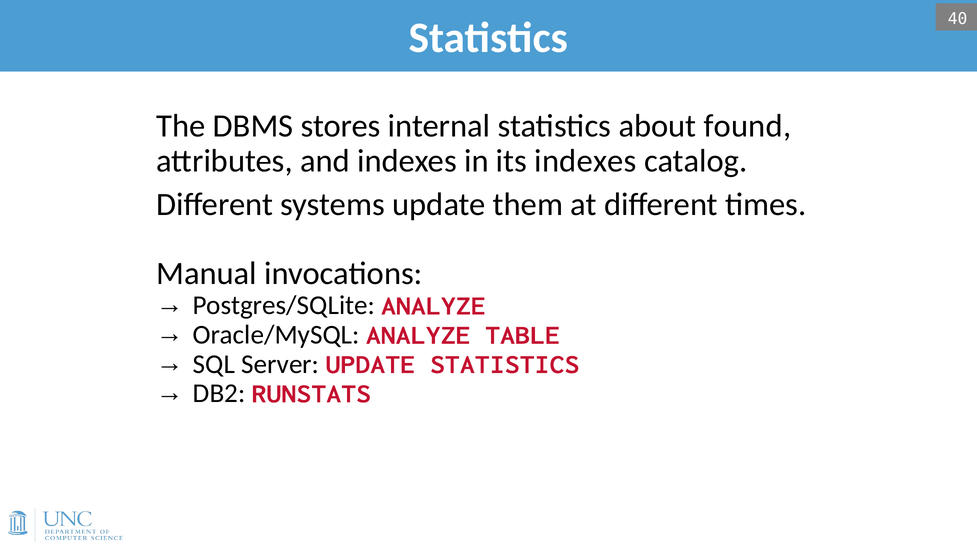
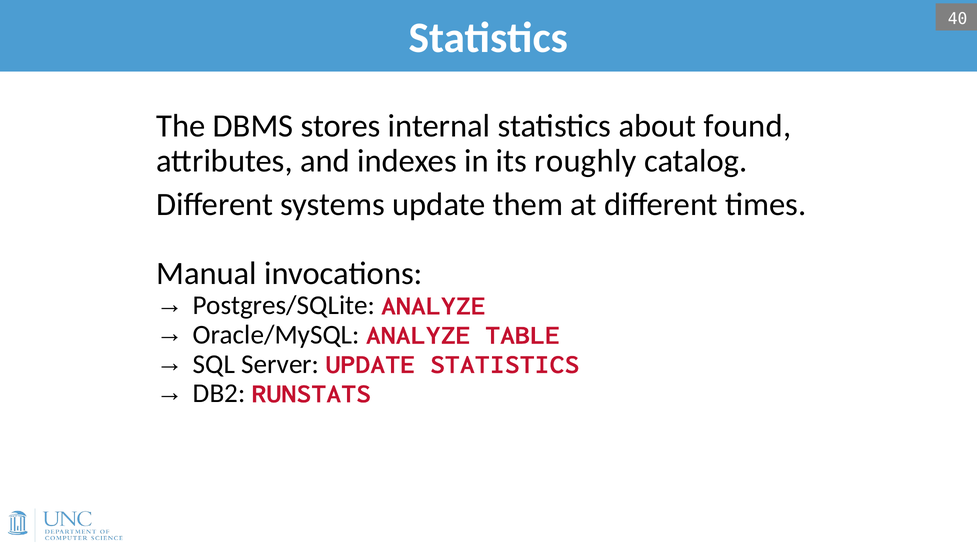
its indexes: indexes -> roughly (585, 161)
